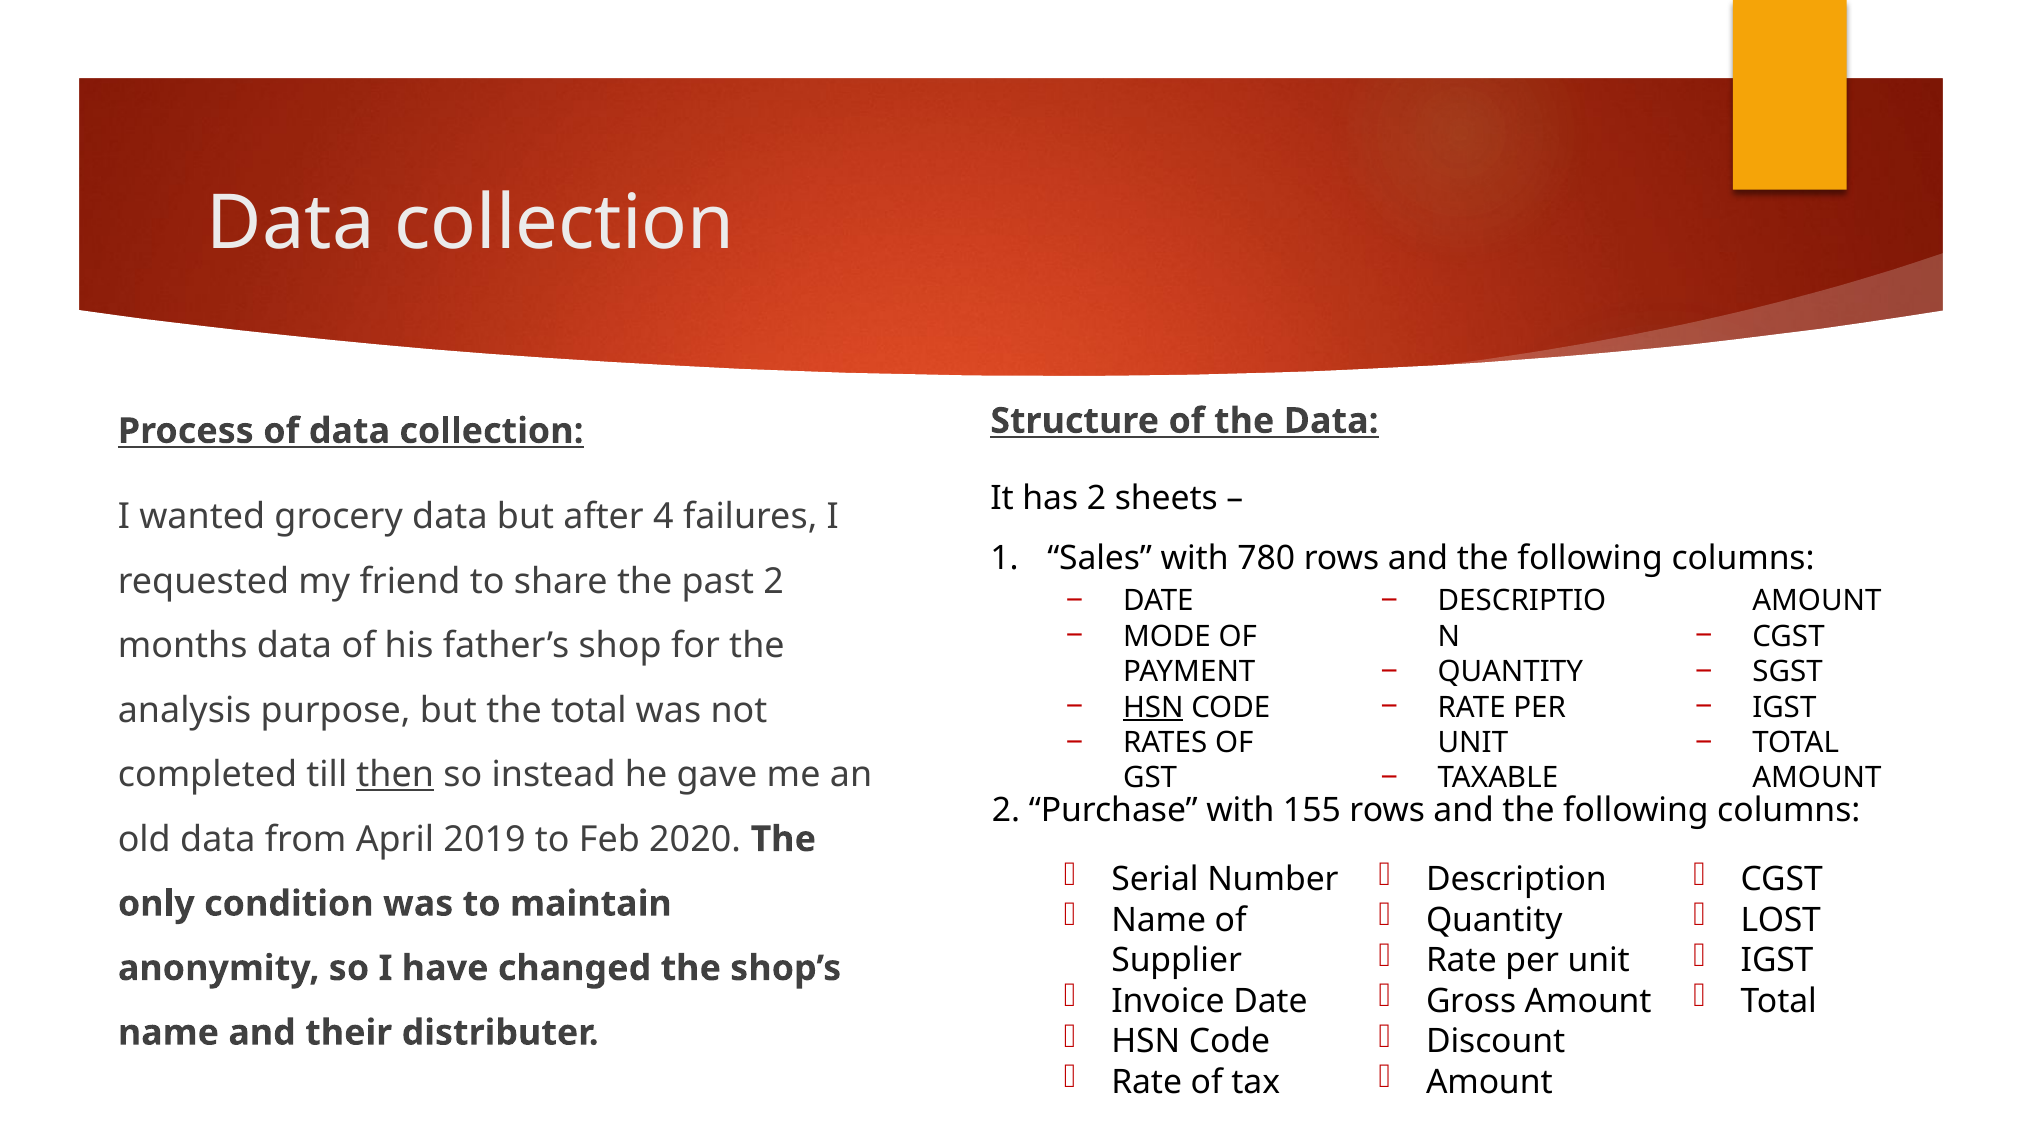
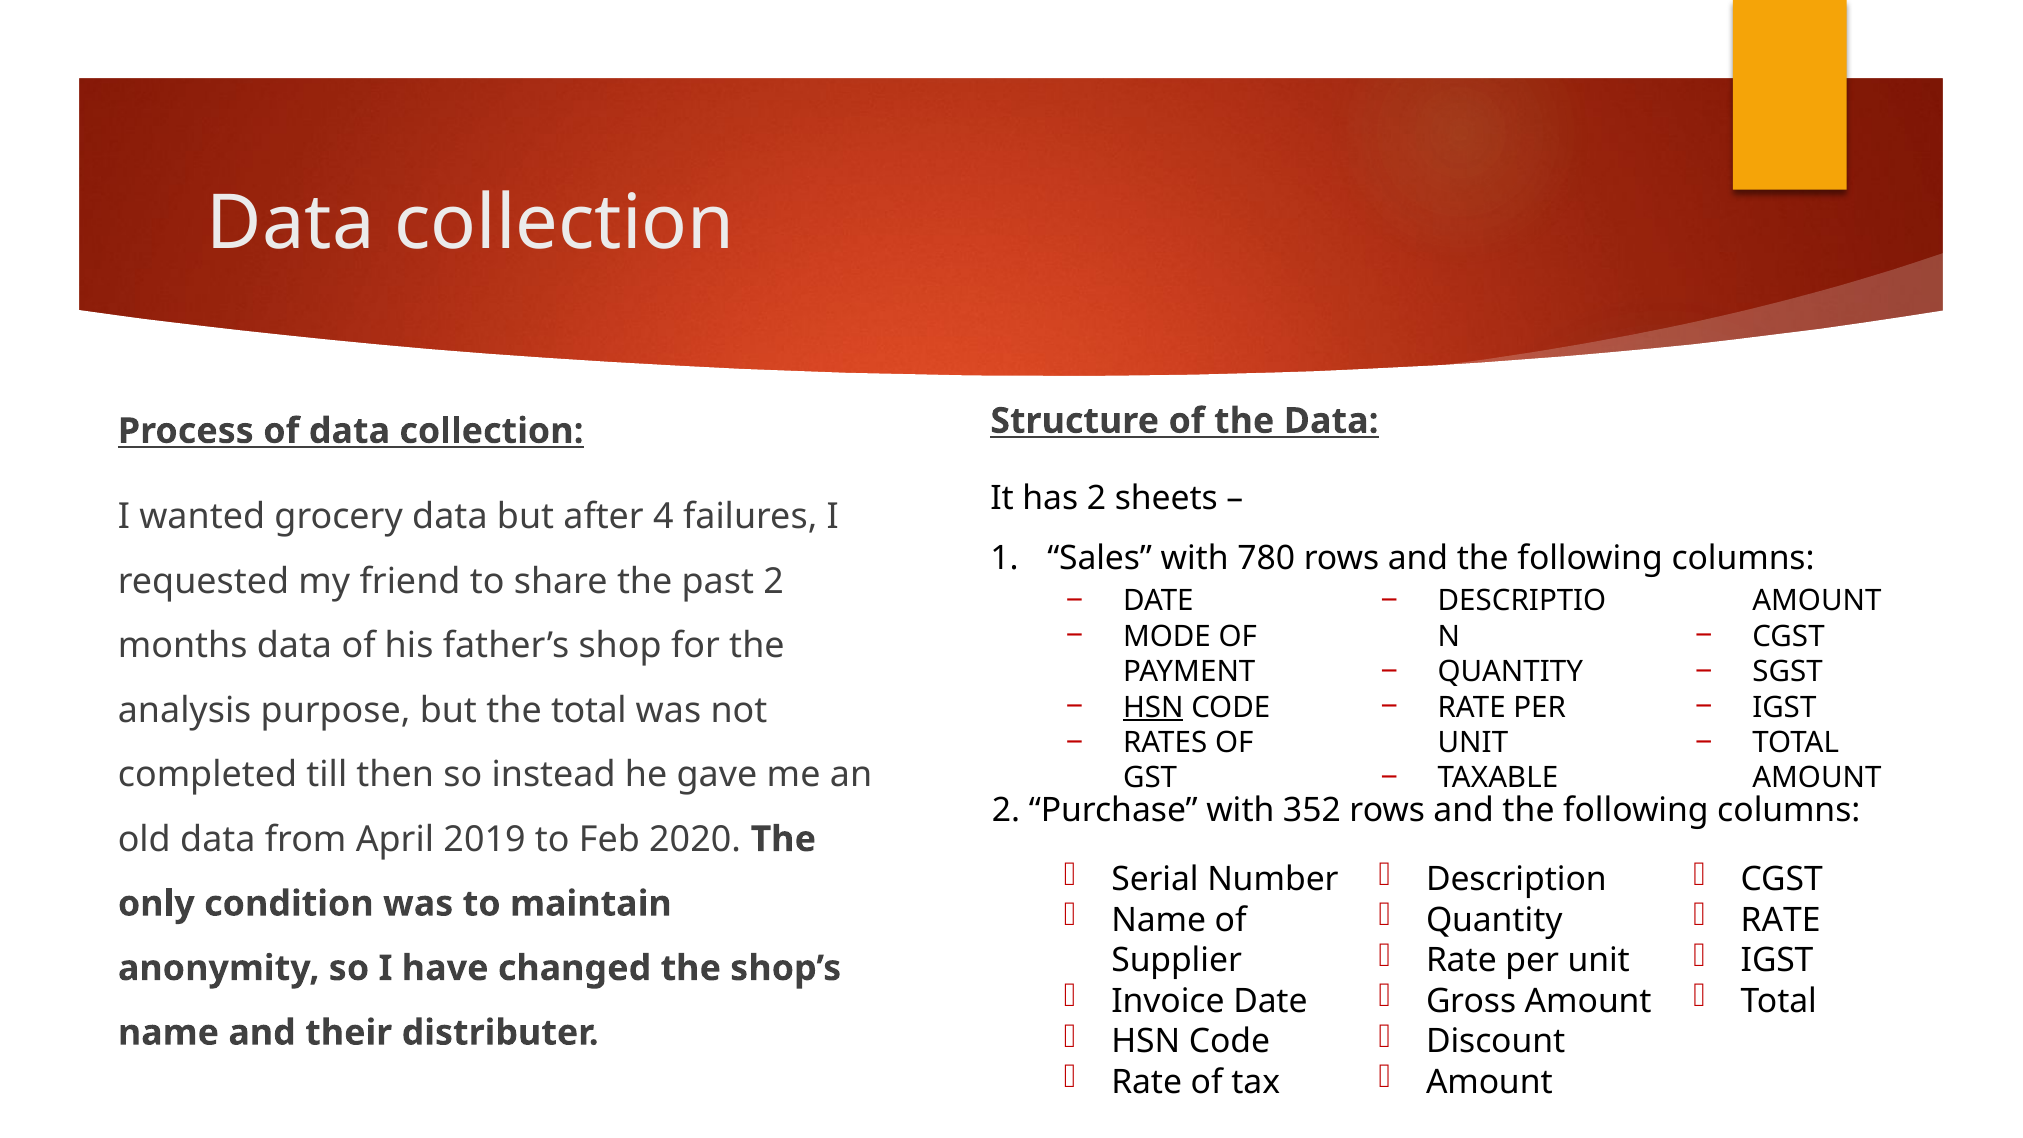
then underline: present -> none (395, 775)
155: 155 -> 352 (1312, 811)
LOST: LOST -> RATE (1781, 920)
